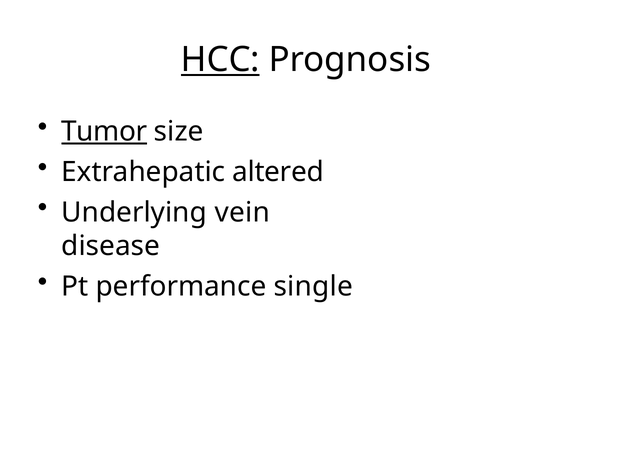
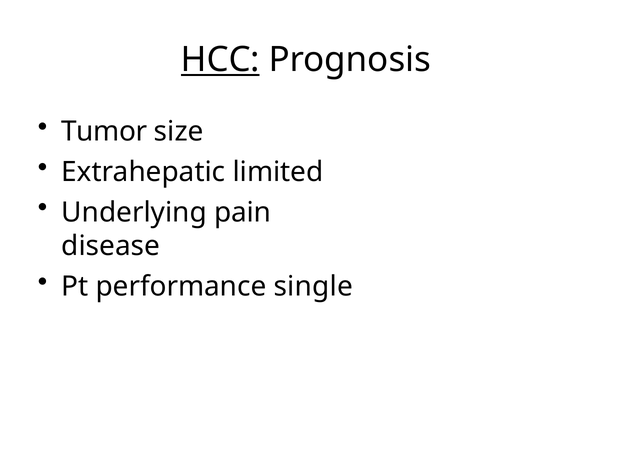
Tumor underline: present -> none (104, 131)
altered: altered -> limited (278, 172)
vein: vein -> pain (242, 212)
